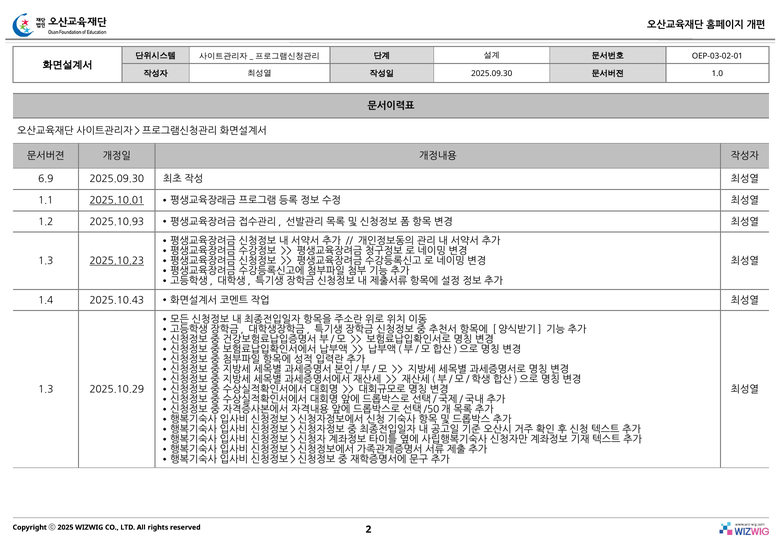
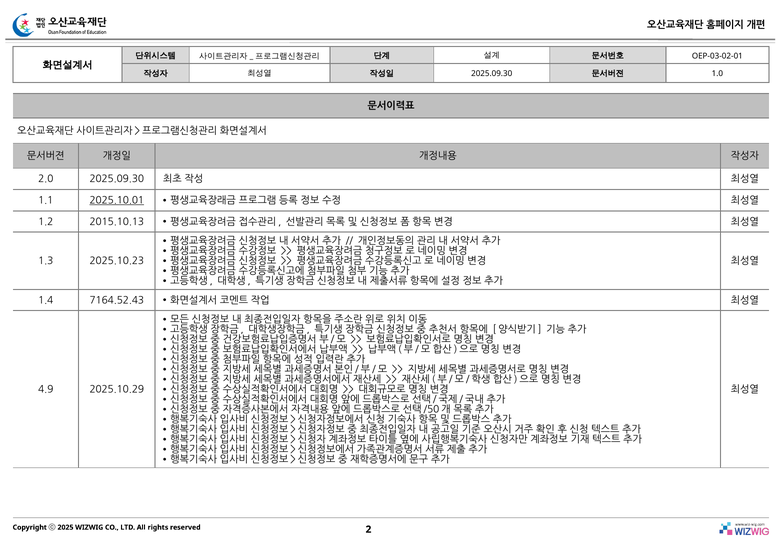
6.9: 6.9 -> 2.0 (46, 179)
2025.10.93: 2025.10.93 -> 2015.10.13 (117, 222)
2025.10.23 underline: present -> none (117, 261)
2025.10.43: 2025.10.43 -> 7164.52.43 (117, 300)
1.3: 1.3 -> 4.9 (46, 390)
